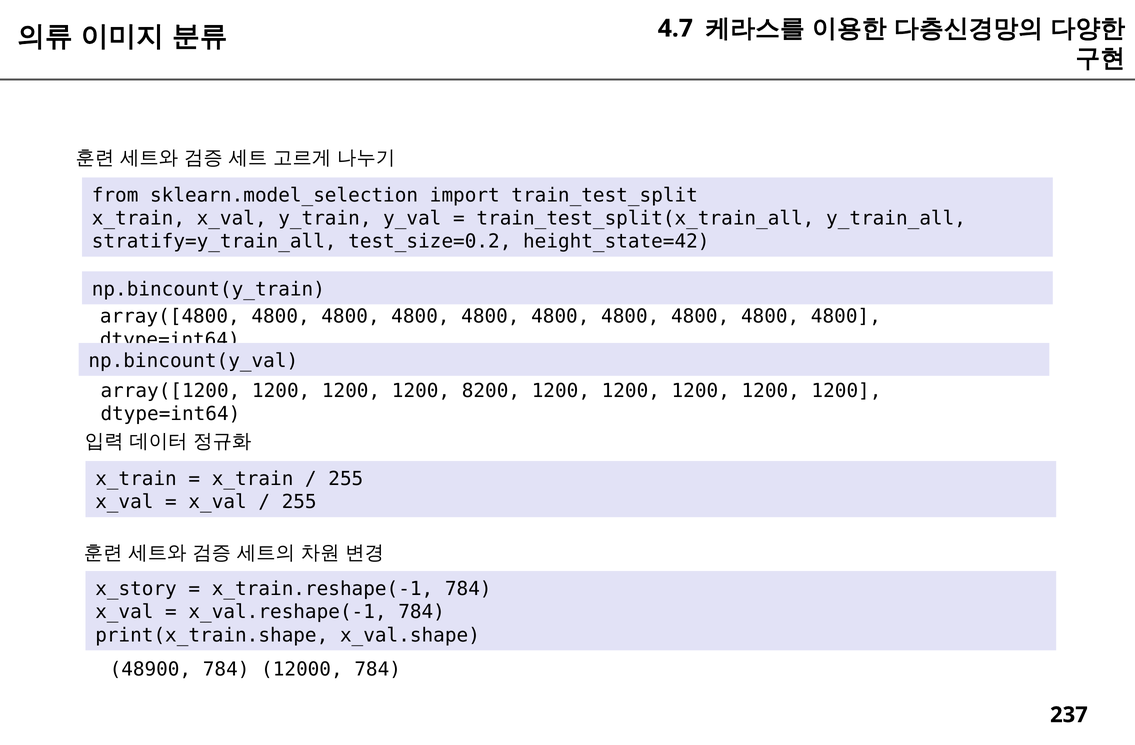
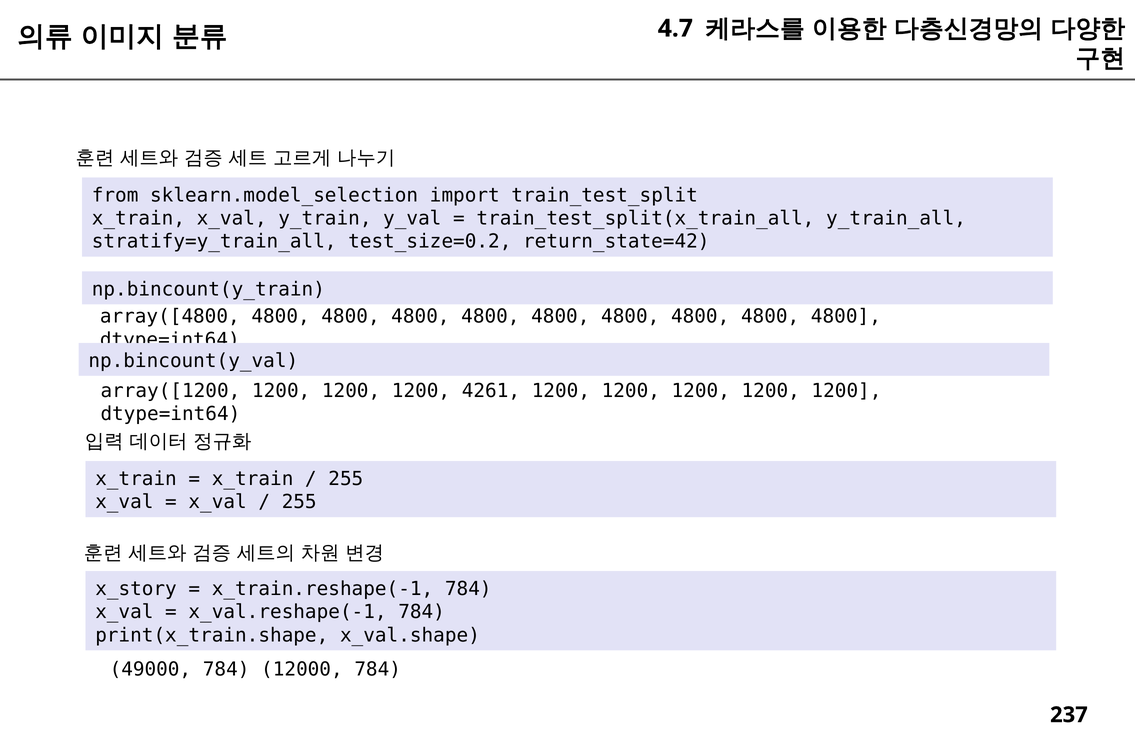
height_state=42: height_state=42 -> return_state=42 (616, 242)
8200: 8200 -> 4261 (491, 391)
48900: 48900 -> 49000 (150, 670)
